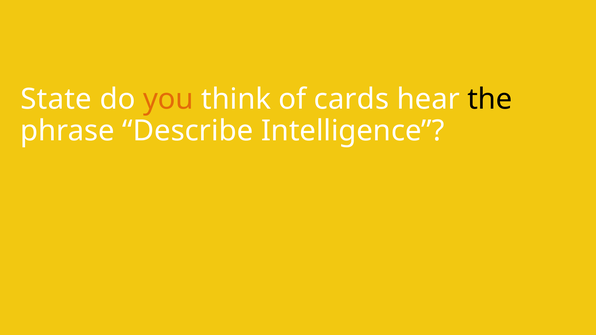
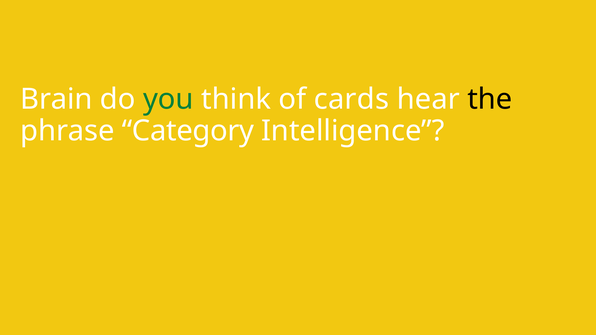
State: State -> Brain (56, 99)
you colour: orange -> green (168, 99)
Describe: Describe -> Category (188, 131)
